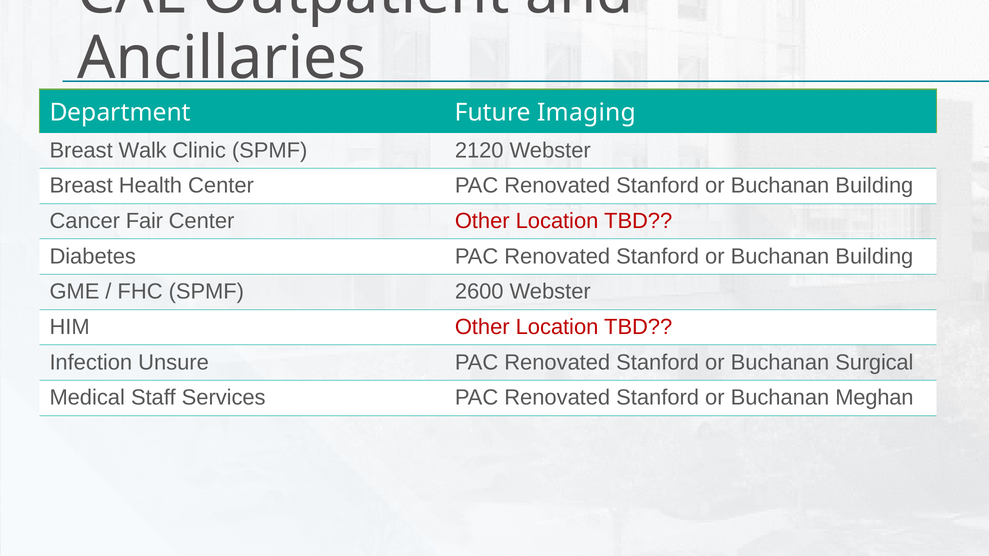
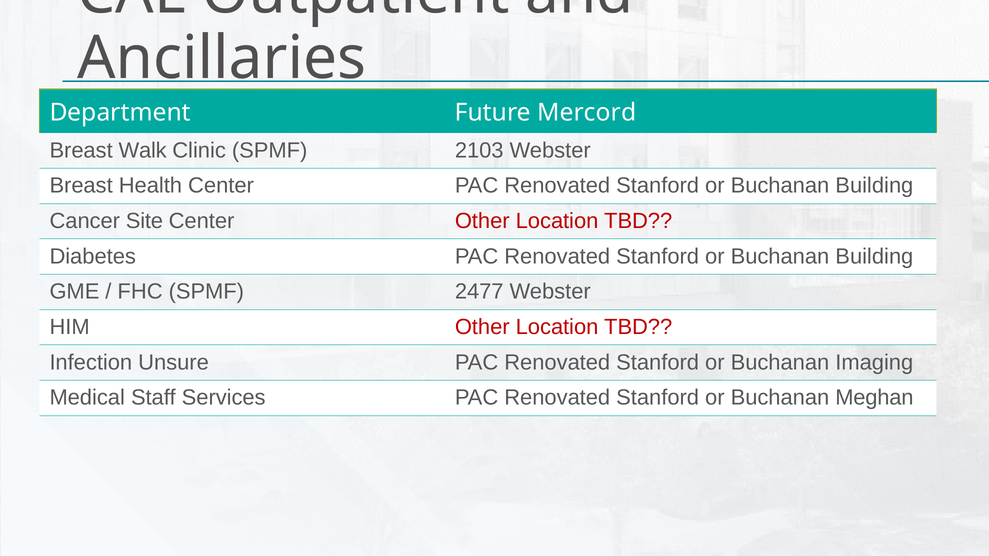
Imaging: Imaging -> Mercord (587, 113)
2120: 2120 -> 2103 (479, 150)
Fair: Fair -> Site (144, 221)
2600: 2600 -> 2477 (479, 292)
Surgical: Surgical -> Imaging (874, 363)
